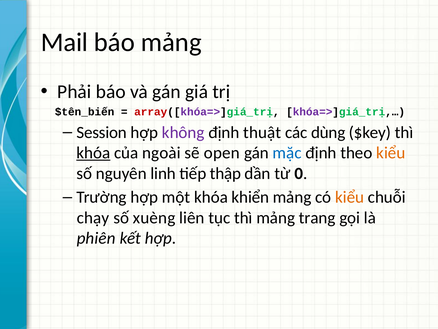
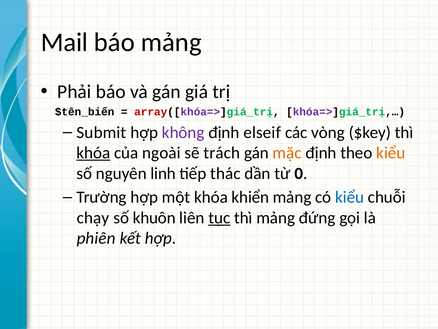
Session: Session -> Submit (101, 132)
thuật: thuật -> elseif (262, 132)
dùng: dùng -> vòng (328, 132)
open: open -> trách (222, 153)
mặc colour: blue -> orange (287, 153)
thập: thập -> thác (225, 173)
kiểu colour: orange -> blue (350, 197)
xuèng: xuèng -> khuôn (154, 218)
tục underline: none -> present (219, 218)
trang: trang -> đứng (317, 218)
